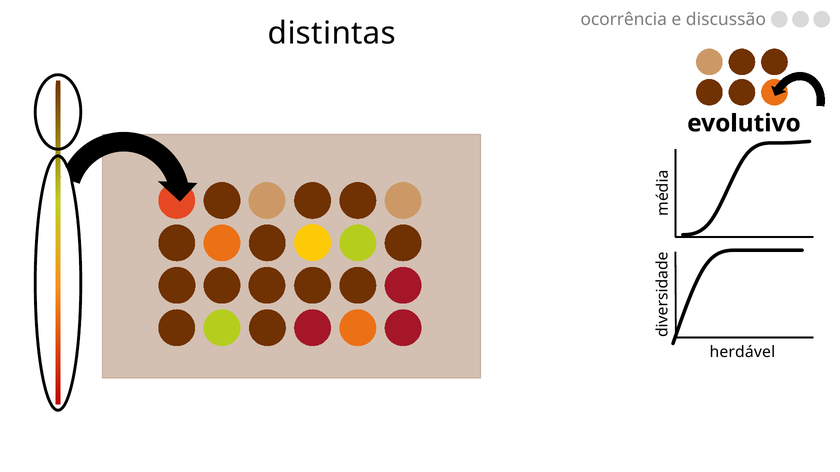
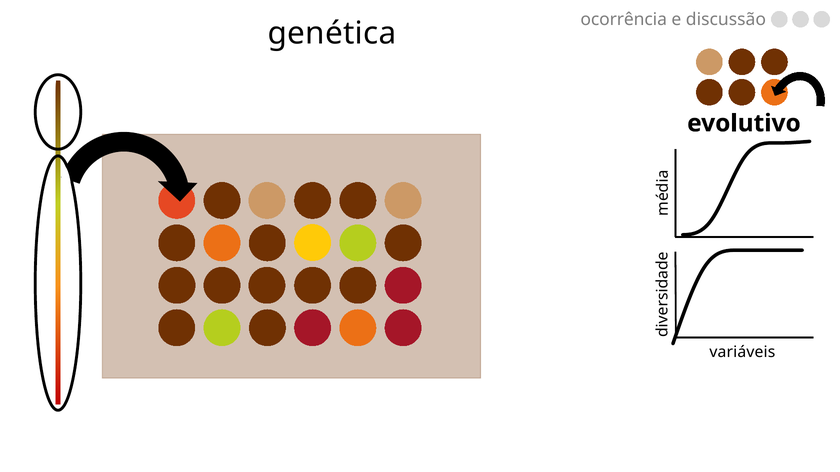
distintas: distintas -> genética (332, 33)
herdável: herdável -> variáveis (742, 353)
